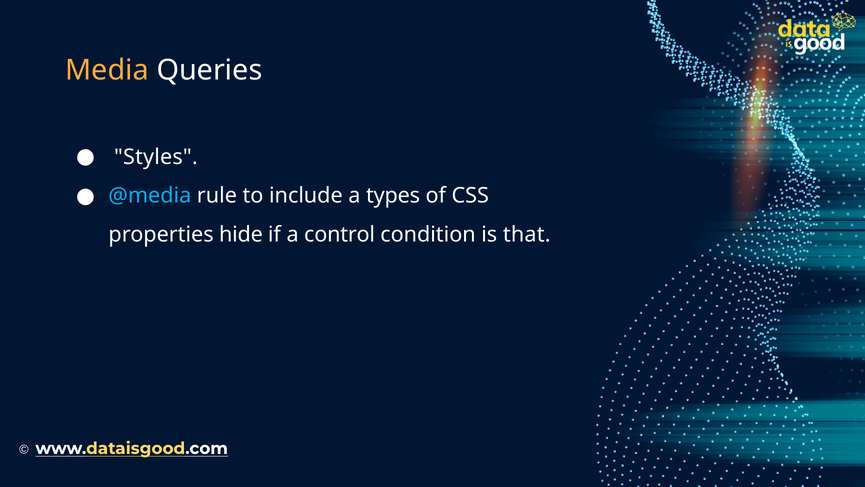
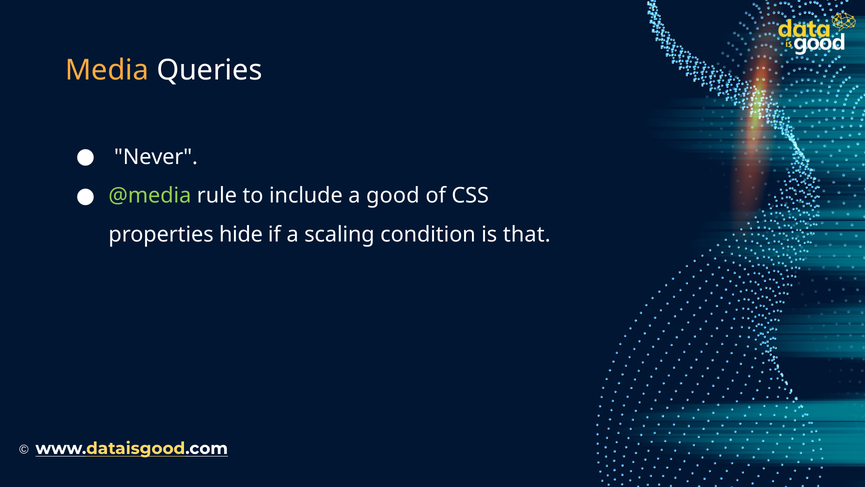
Styles: Styles -> Never (156, 157)
@media colour: light blue -> light green (150, 196)
types: types -> good (393, 196)
control: control -> scaling (339, 235)
